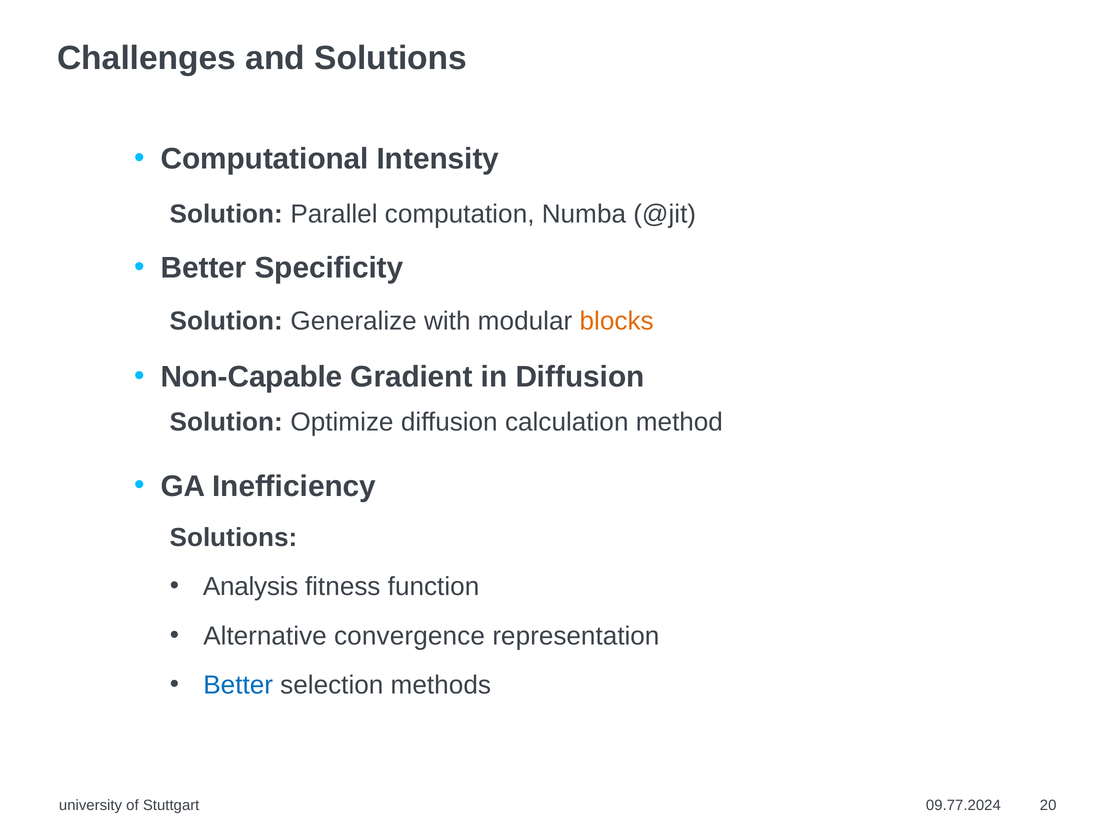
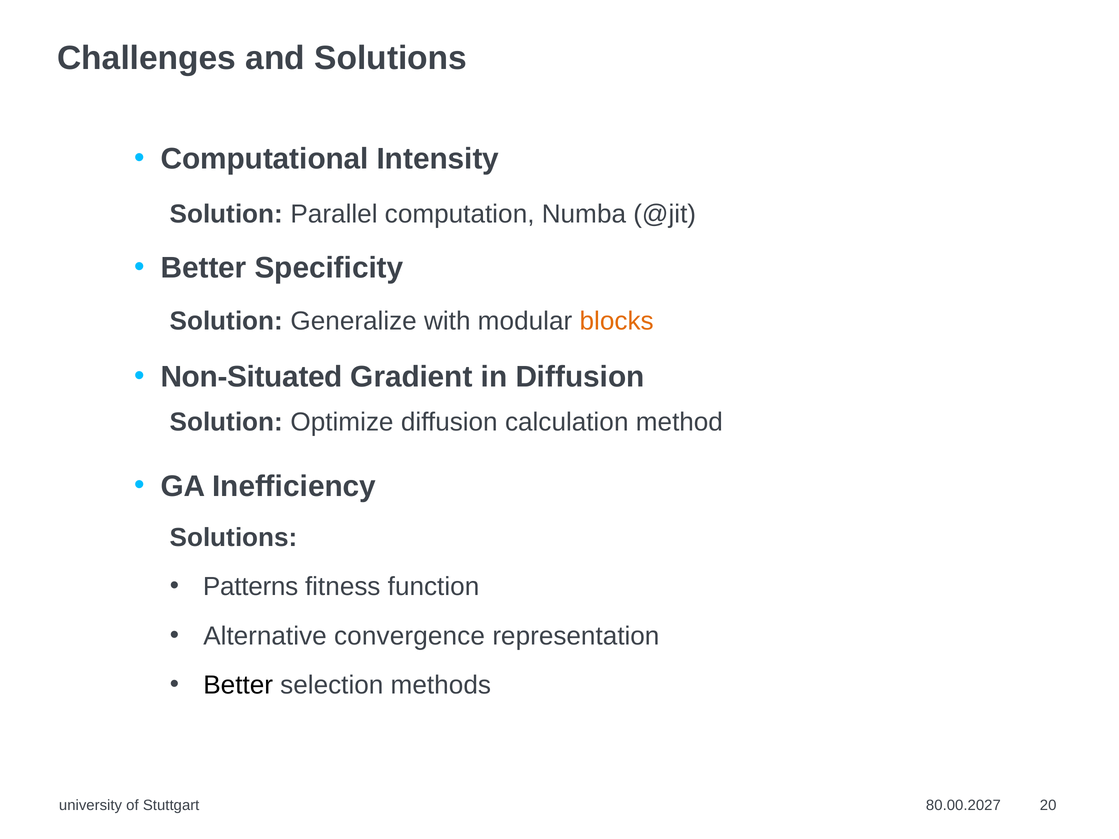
Non-Capable: Non-Capable -> Non-Situated (252, 377)
Analysis: Analysis -> Patterns (251, 587)
Better colour: blue -> black (238, 685)
09.77.2024: 09.77.2024 -> 80.00.2027 (963, 806)
